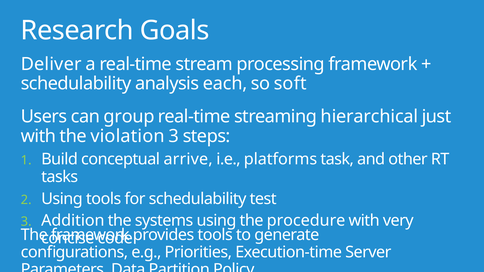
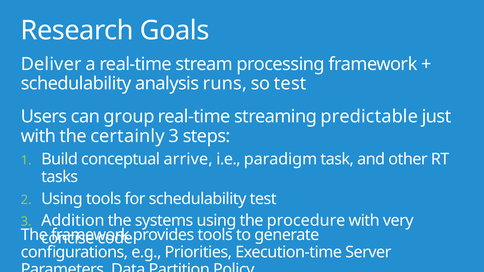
each: each -> runs (225, 84)
so soft: soft -> test (290, 84)
hierarchical: hierarchical -> predictable (369, 117)
violation: violation -> certainly (128, 136)
platforms: platforms -> paradigm (281, 160)
